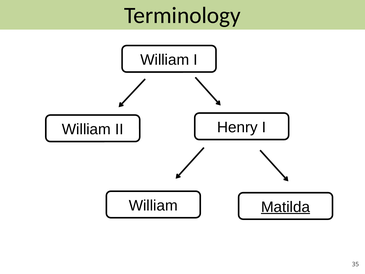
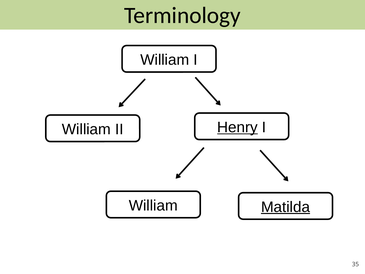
Henry underline: none -> present (237, 127)
